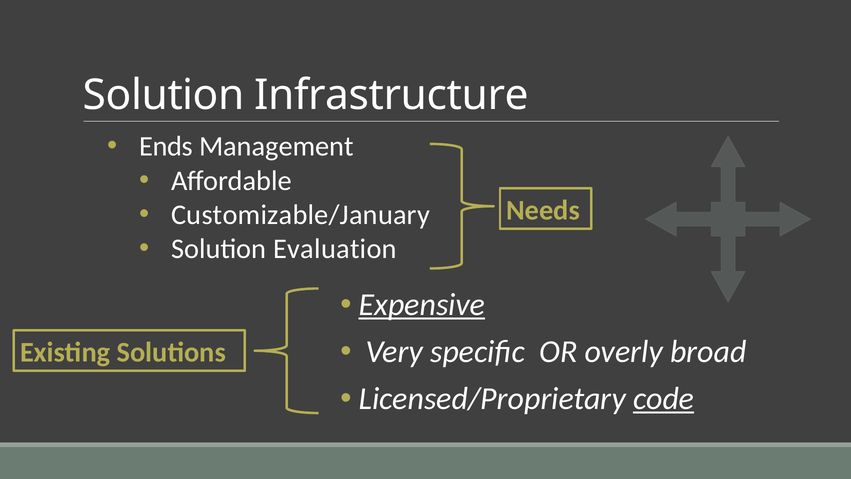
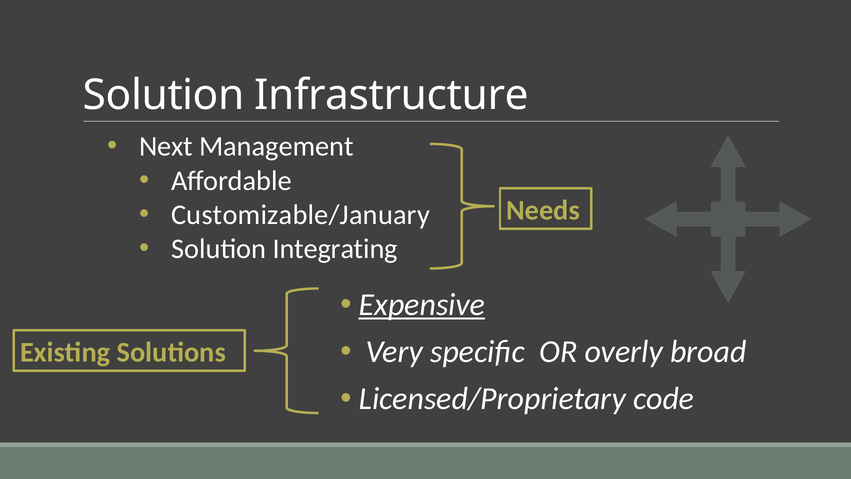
Ends: Ends -> Next (166, 147)
Evaluation: Evaluation -> Integrating (335, 249)
code underline: present -> none (664, 398)
